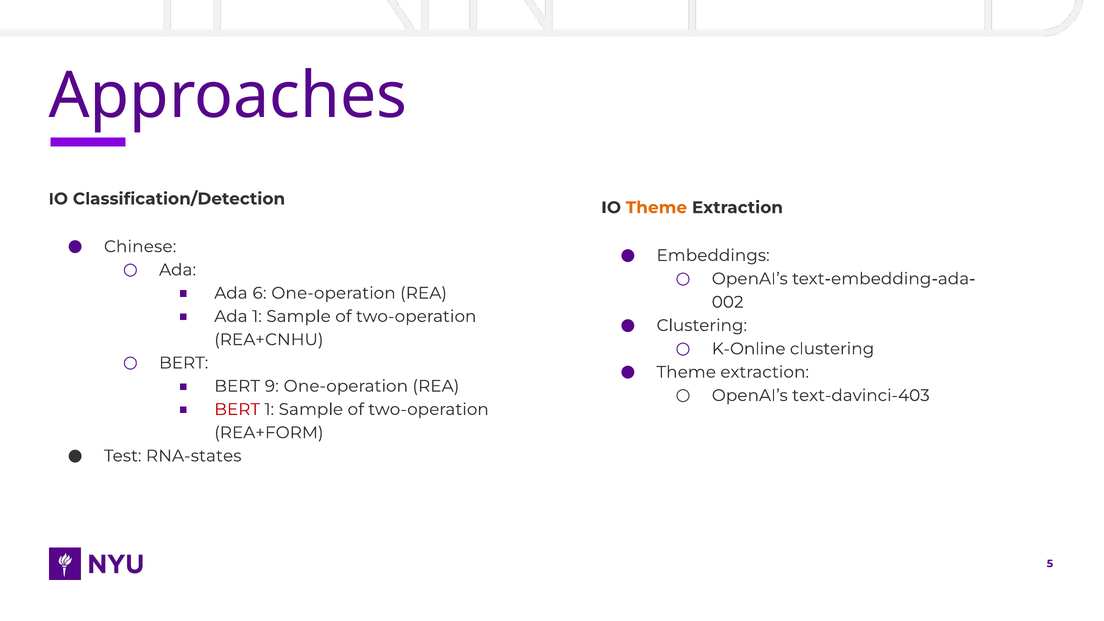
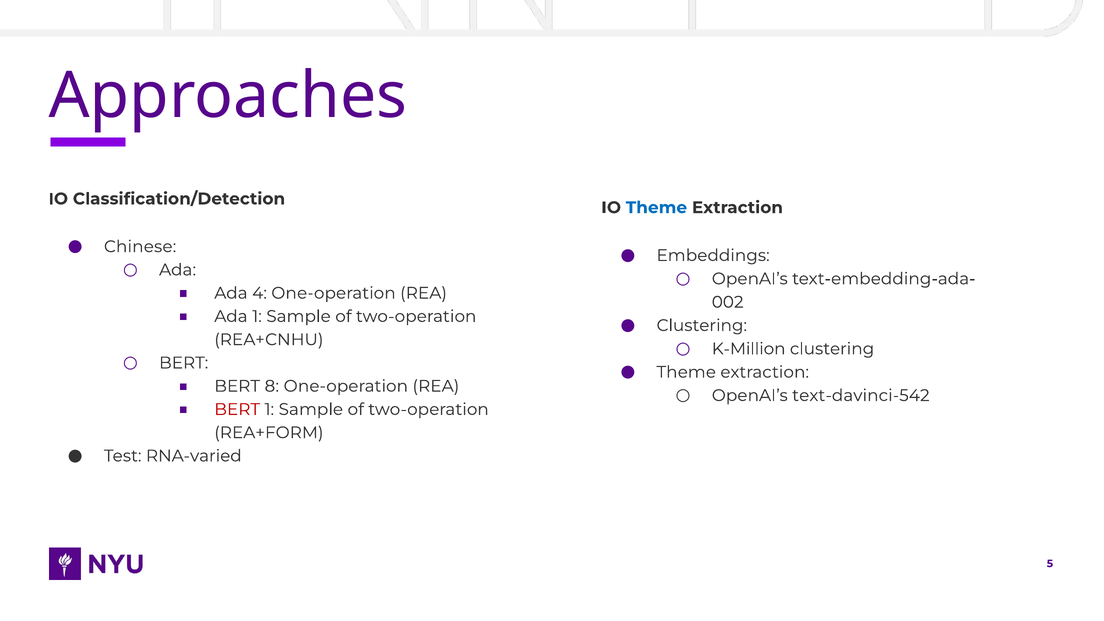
Theme colour: orange -> blue (656, 208)
6: 6 -> 4 (260, 293)
K-Online: K-Online -> K-Million (749, 349)
9: 9 -> 8 (272, 386)
text-davinci-403: text-davinci-403 -> text-davinci-542 (861, 395)
RNA-states: RNA-states -> RNA-varied (194, 456)
